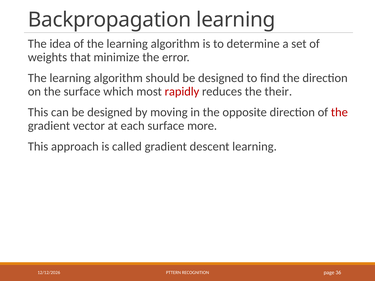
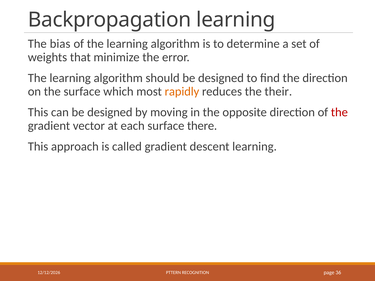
idea: idea -> bias (60, 44)
rapidly colour: red -> orange (182, 91)
more: more -> there (202, 126)
